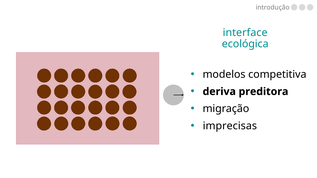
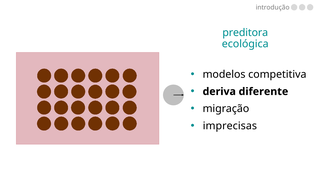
interface: interface -> preditora (245, 33)
preditora: preditora -> diferente (263, 92)
